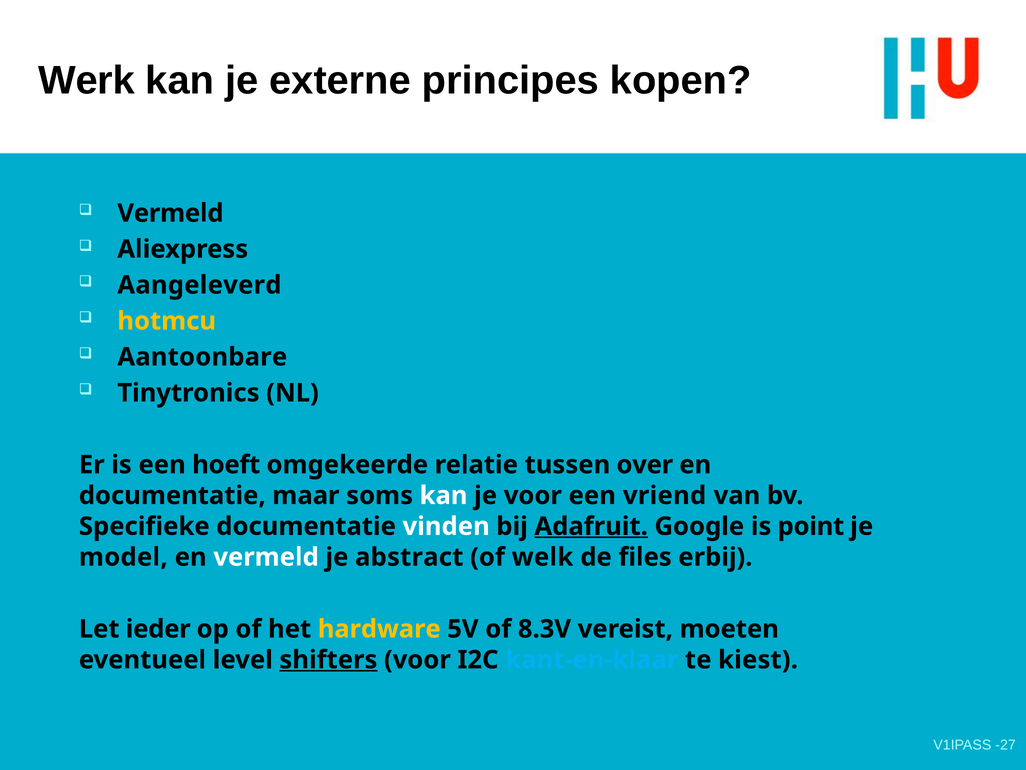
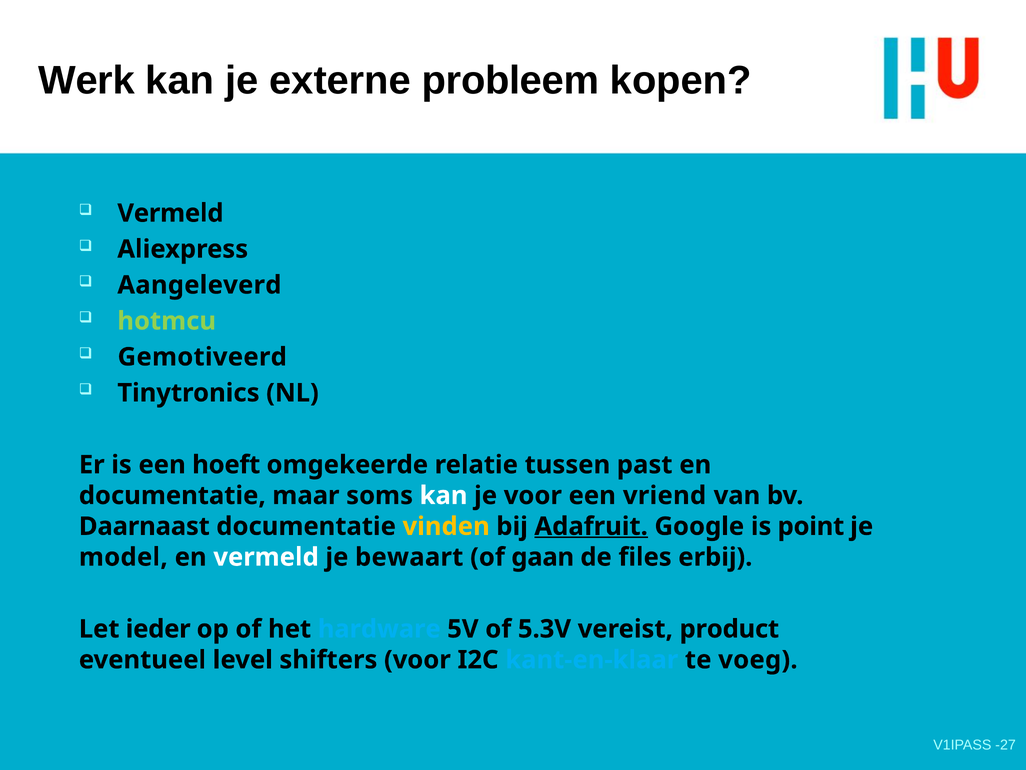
principes: principes -> probleem (511, 80)
hotmcu colour: yellow -> light green (167, 321)
Aantoonbare: Aantoonbare -> Gemotiveerd (202, 357)
over: over -> past (645, 465)
Specifieke: Specifieke -> Daarnaast (144, 526)
vinden colour: white -> yellow (446, 526)
abstract: abstract -> bewaart (409, 557)
welk: welk -> gaan (543, 557)
hardware colour: yellow -> light blue (379, 629)
8.3V: 8.3V -> 5.3V (544, 629)
moeten: moeten -> product (729, 629)
shifters underline: present -> none (328, 659)
kiest: kiest -> voeg (758, 659)
